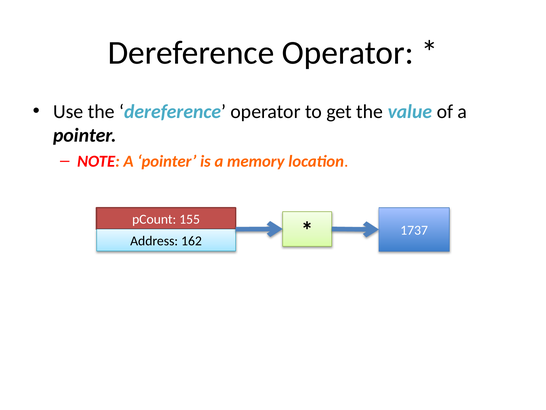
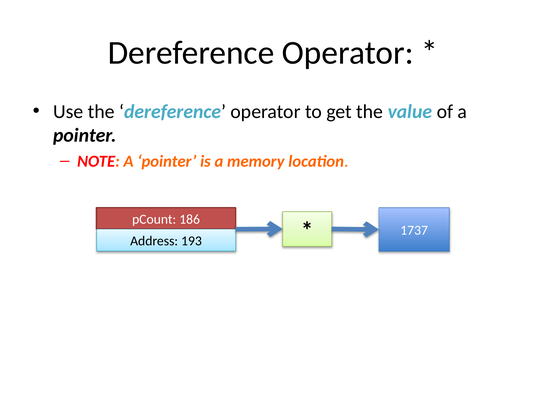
155: 155 -> 186 (190, 219)
162: 162 -> 193 (192, 241)
